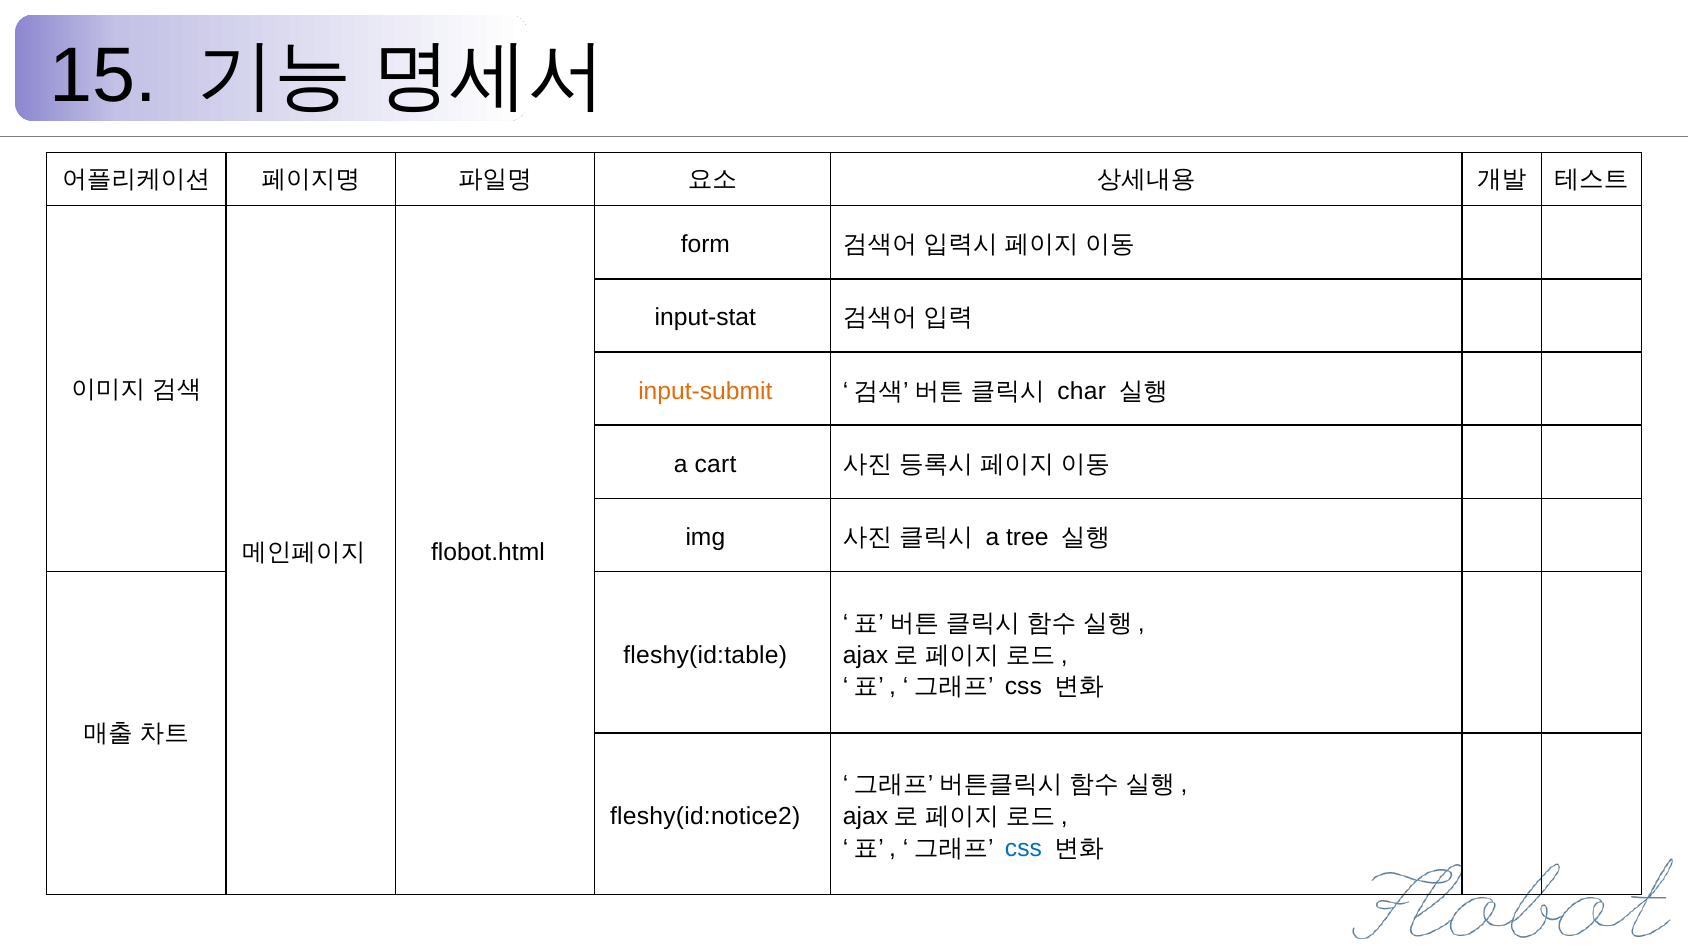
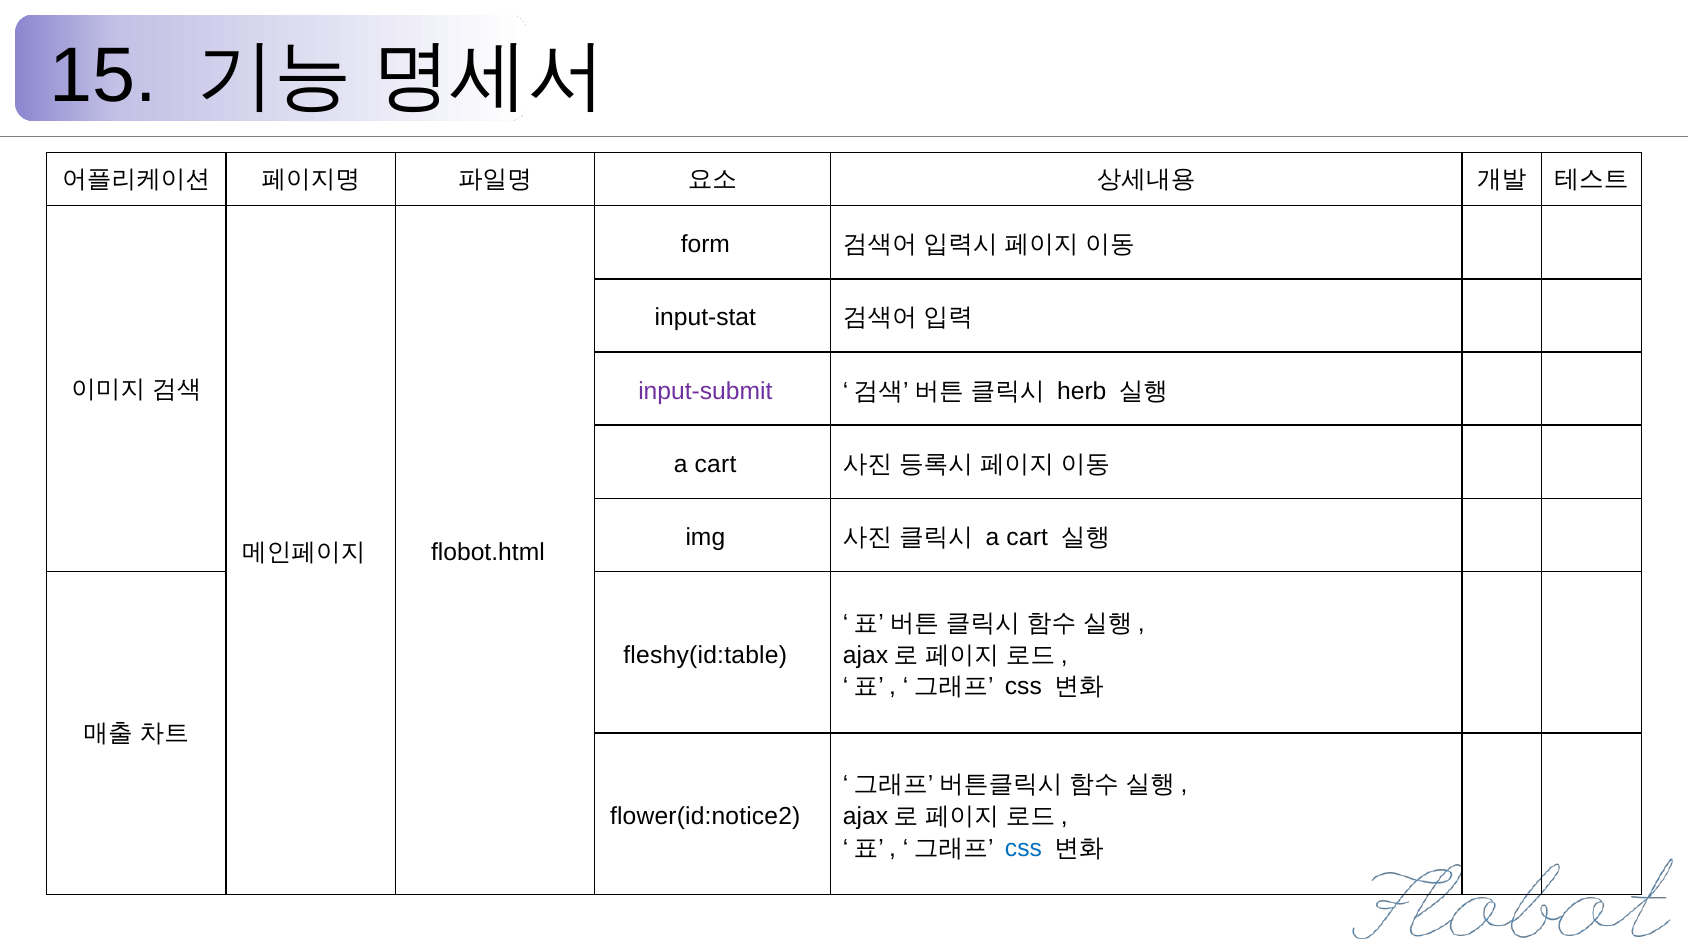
input-submit colour: orange -> purple (705, 391)
char: char -> herb (1082, 391)
tree: tree -> cart (1027, 538)
fleshy(id:notice2: fleshy(id:notice2 -> flower(id:notice2 (705, 817)
